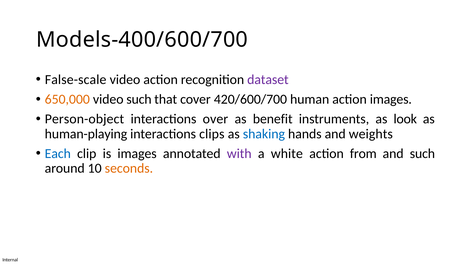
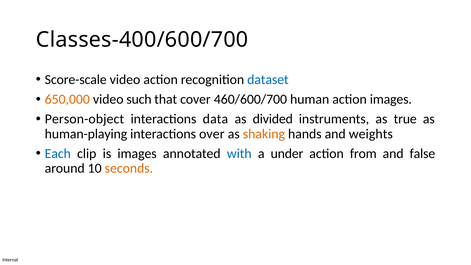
Models-400/600/700: Models-400/600/700 -> Classes-400/600/700 (142, 40)
False-scale: False-scale -> Score-scale (76, 80)
dataset colour: purple -> blue (268, 80)
420/600/700: 420/600/700 -> 460/600/700 (250, 99)
over: over -> data (215, 119)
benefit: benefit -> divided (273, 119)
look: look -> true (405, 119)
clips: clips -> over (212, 134)
shaking colour: blue -> orange (264, 134)
with colour: purple -> blue (239, 154)
white: white -> under (287, 154)
and such: such -> false (422, 154)
